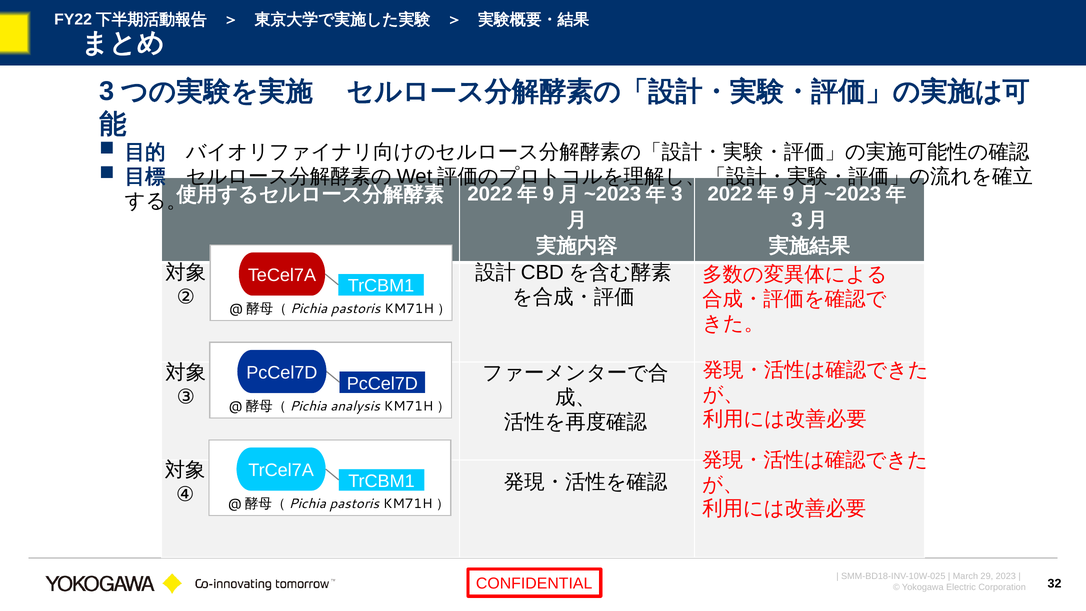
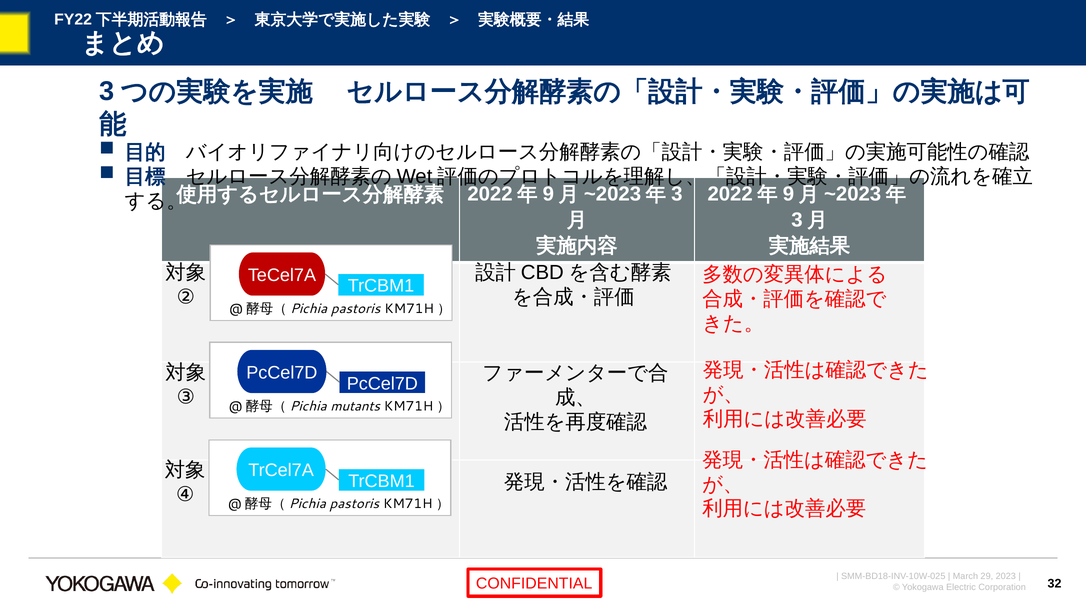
analysis: analysis -> mutants (355, 406)
